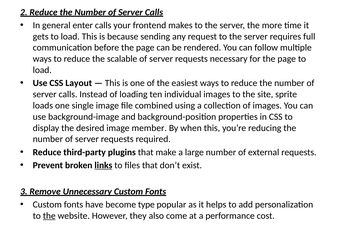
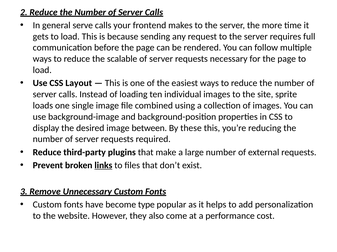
enter: enter -> serve (83, 25)
member: member -> between (149, 128)
when: when -> these (191, 128)
the underline: present -> none (49, 216)
